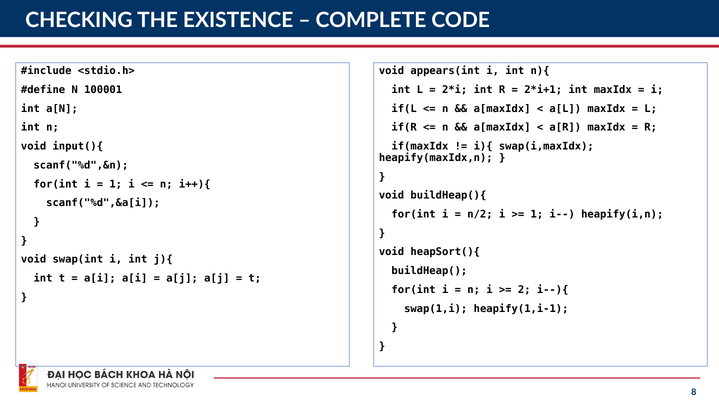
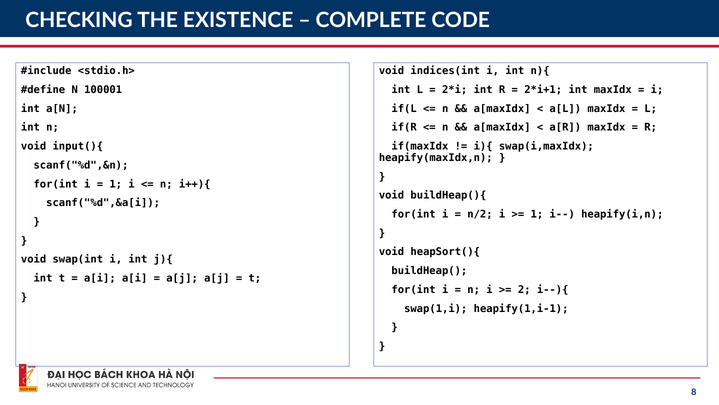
appears(int: appears(int -> indices(int (445, 71)
